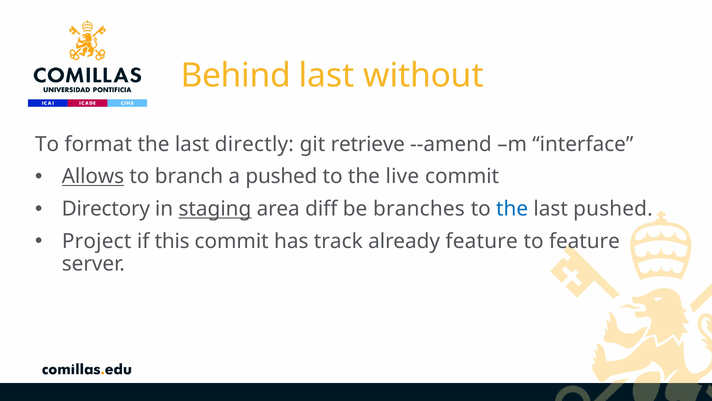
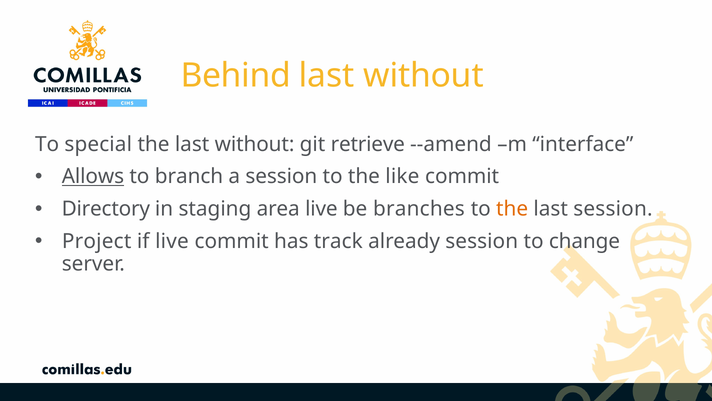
format: format -> special (98, 144)
the last directly: directly -> without (255, 144)
a pushed: pushed -> session (281, 176)
live: live -> like (402, 176)
staging underline: present -> none (215, 209)
area diff: diff -> live (321, 209)
the colour: blue -> orange (512, 209)
last pushed: pushed -> session (613, 209)
if this: this -> live (172, 241)
already feature: feature -> session (482, 241)
to feature: feature -> change (584, 241)
